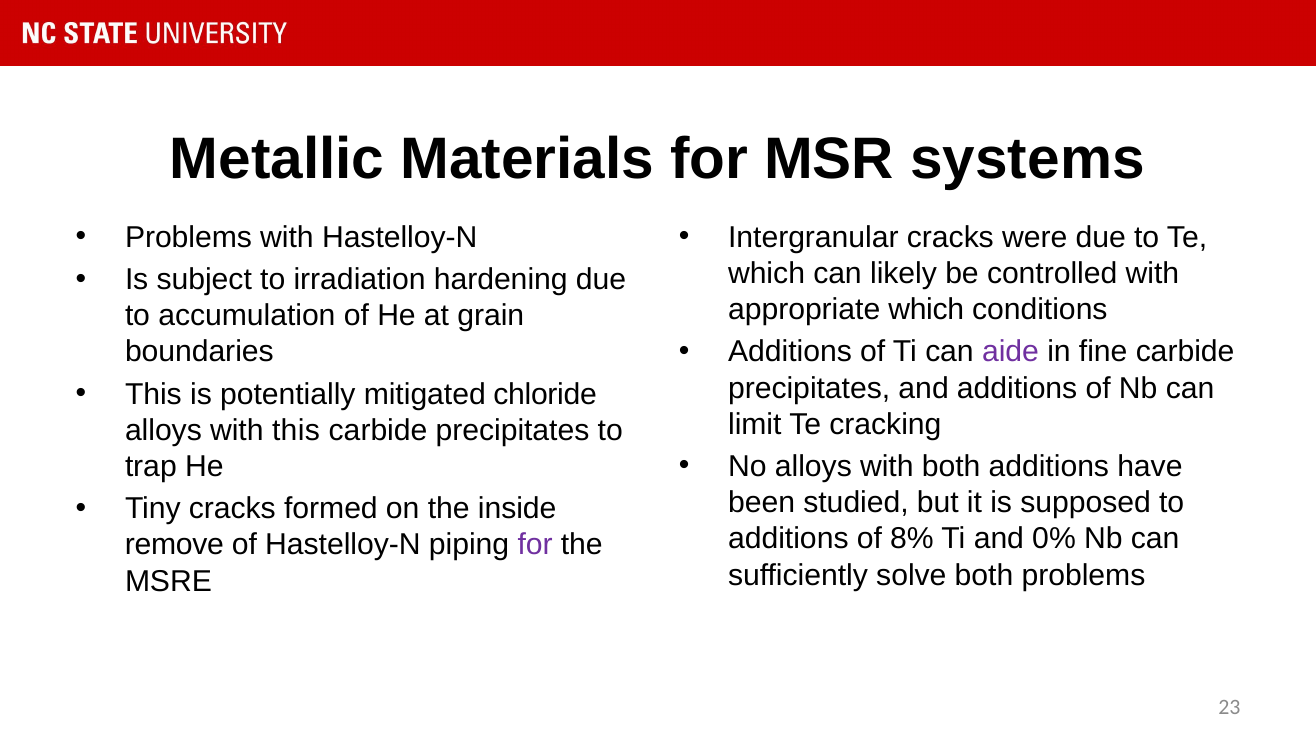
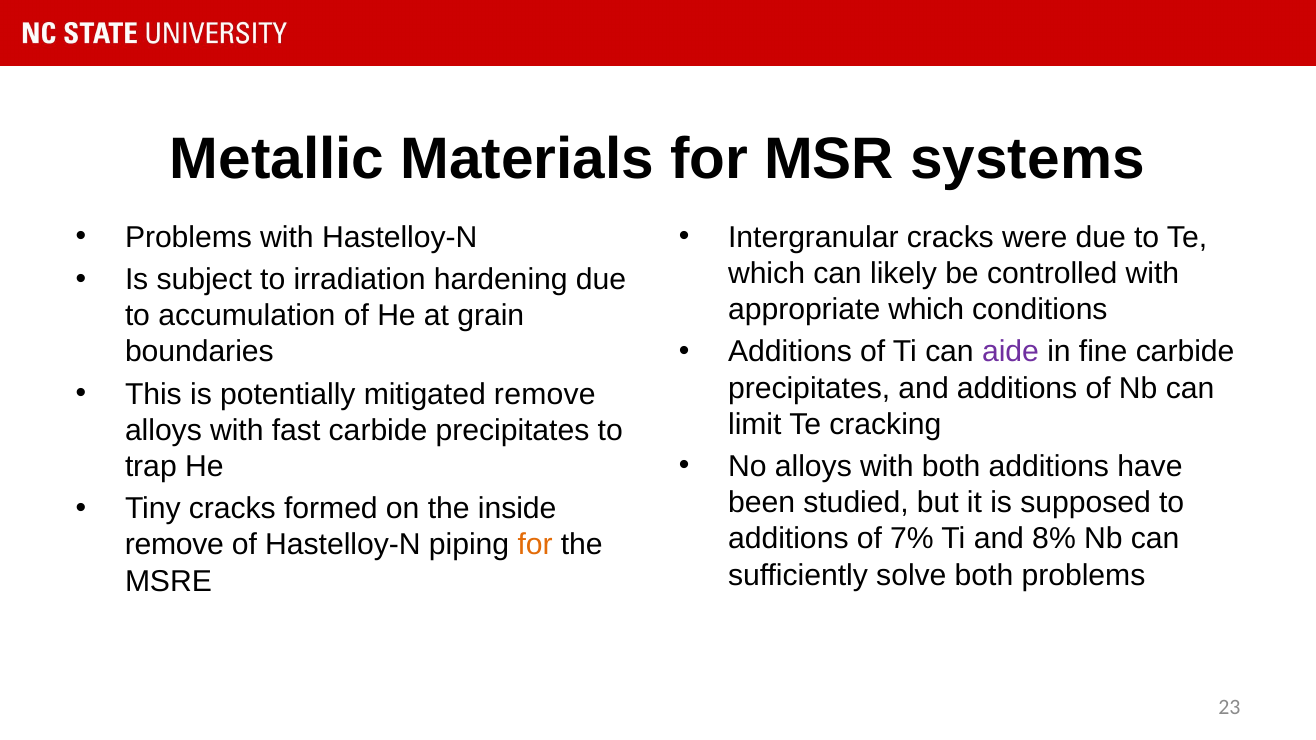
mitigated chloride: chloride -> remove (545, 394)
with this: this -> fast (296, 431)
8%: 8% -> 7% (912, 539)
0%: 0% -> 8% (1054, 539)
for colour: purple -> orange (535, 545)
